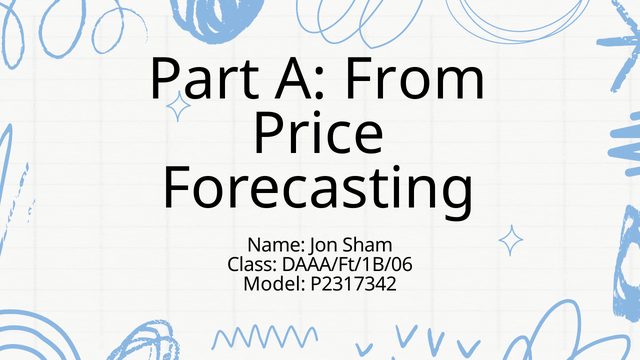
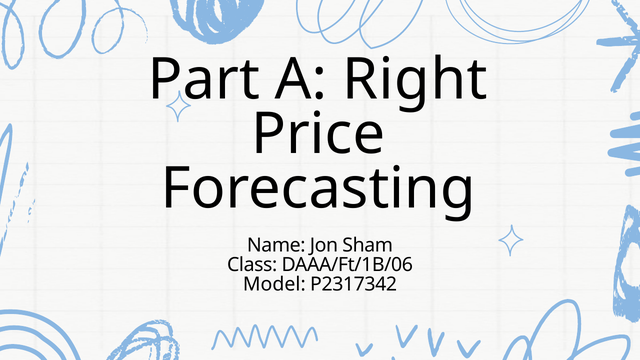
From: From -> Right (415, 80)
